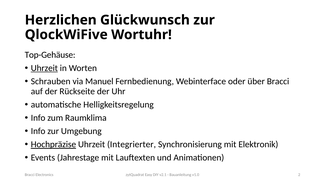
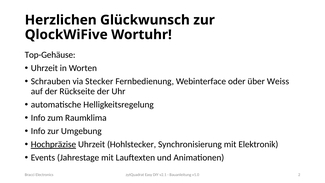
Uhrzeit underline: present -> none (44, 68)
Manuel: Manuel -> Stecker (99, 81)
über Bracci: Bracci -> Weiss (278, 81)
Integrierter: Integrierter -> Hohlstecker (132, 144)
